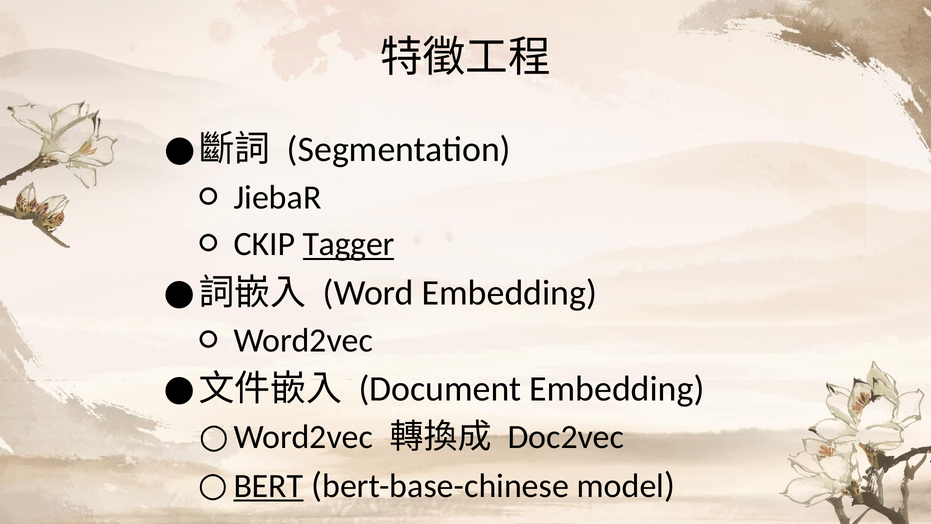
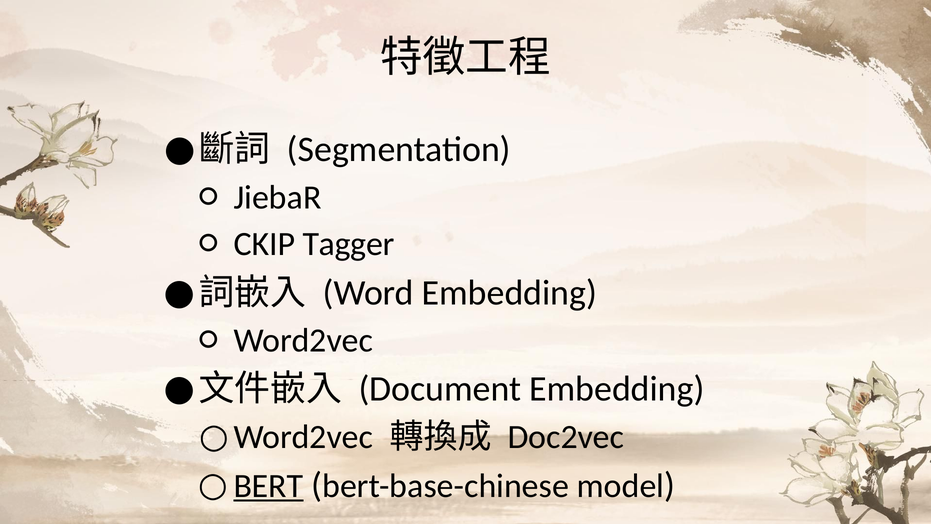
Tagger underline: present -> none (349, 244)
